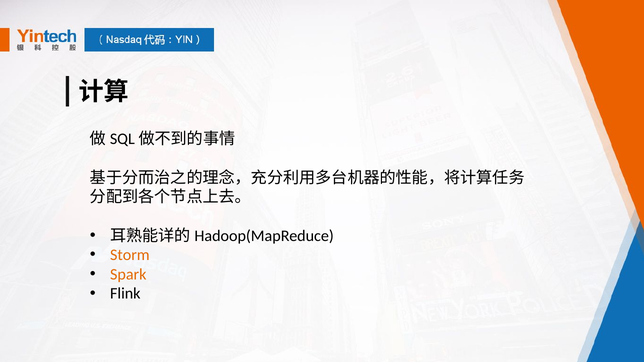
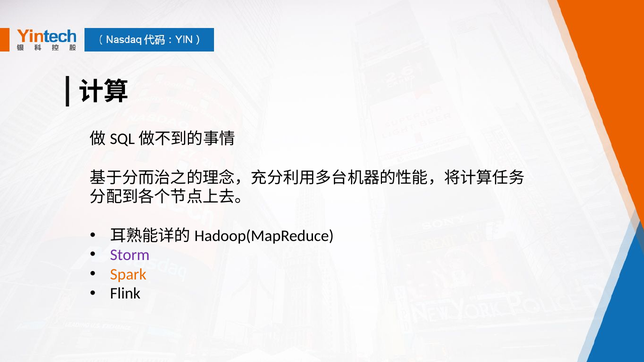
Storm colour: orange -> purple (130, 255)
